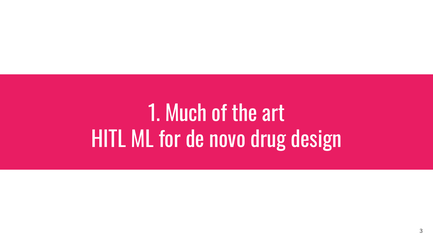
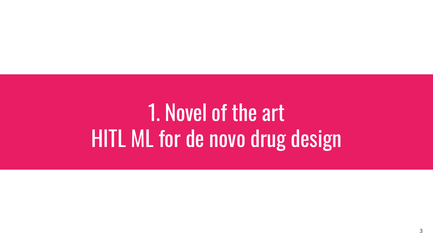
Much: Much -> Novel (186, 114)
